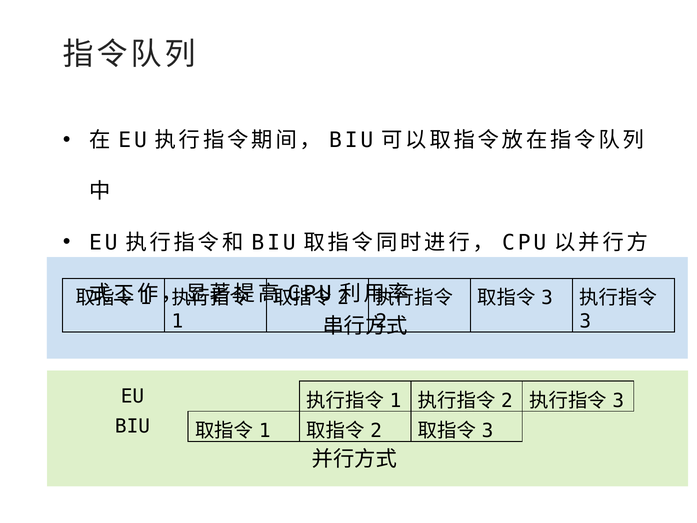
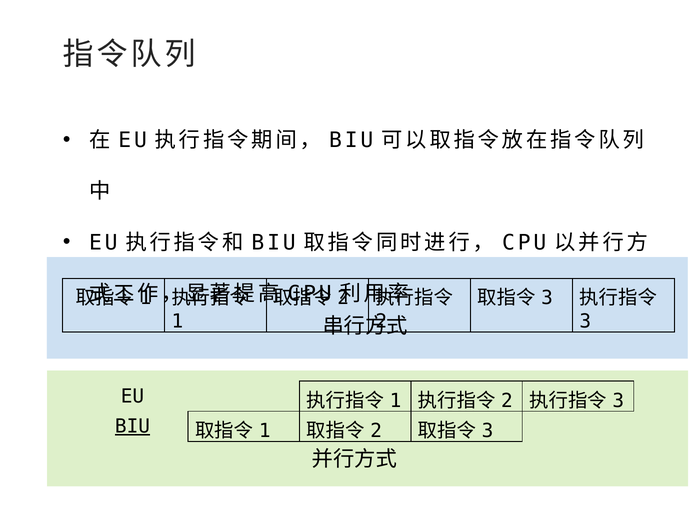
BIU underline: none -> present (132, 426)
